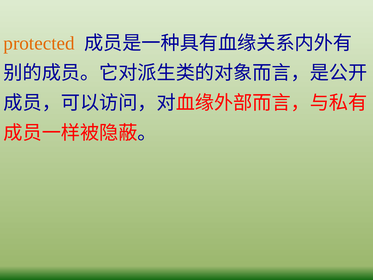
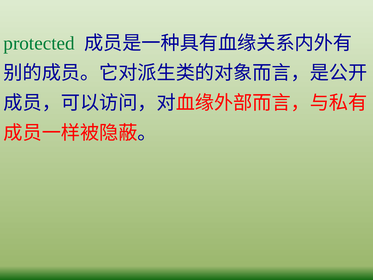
protected colour: orange -> green (39, 43)
